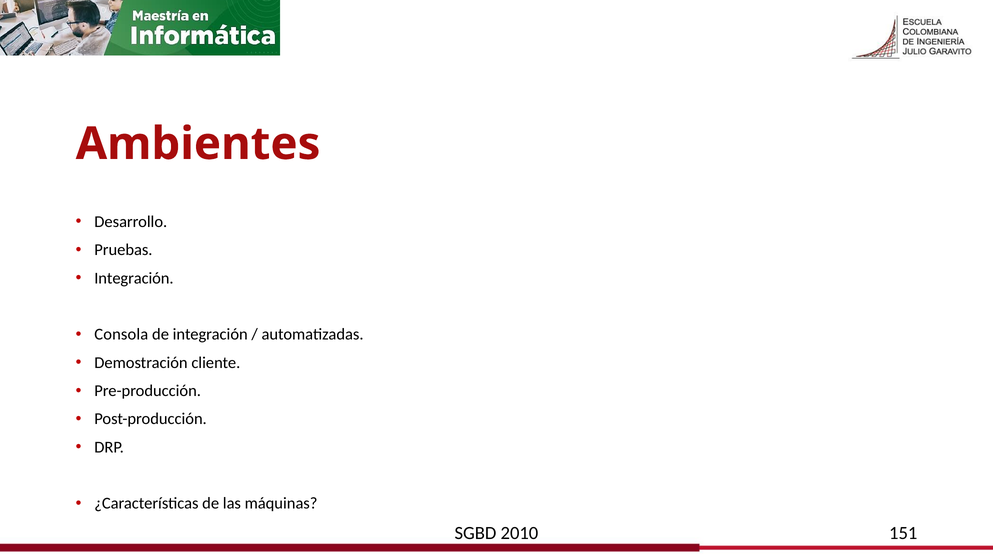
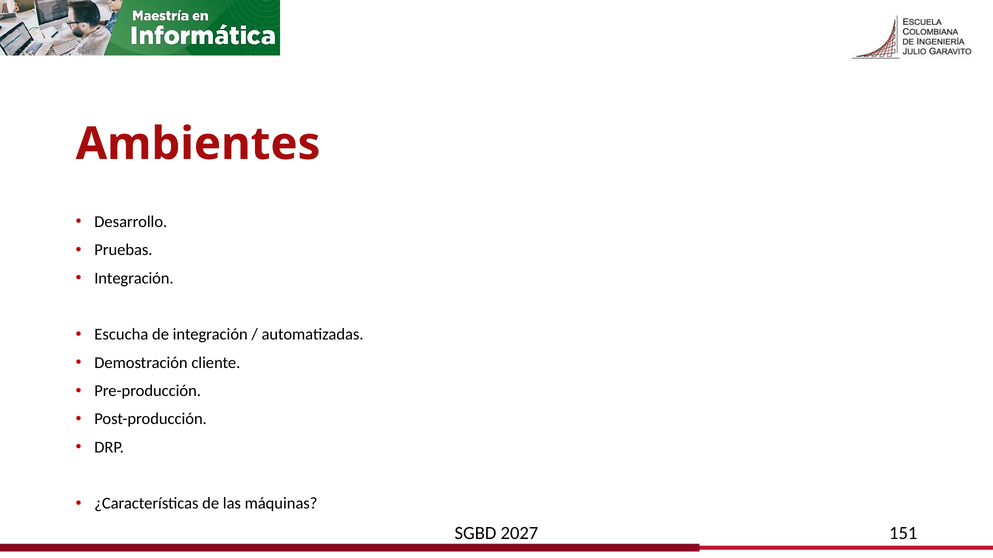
Consola: Consola -> Escucha (121, 335)
2010: 2010 -> 2027 (519, 534)
